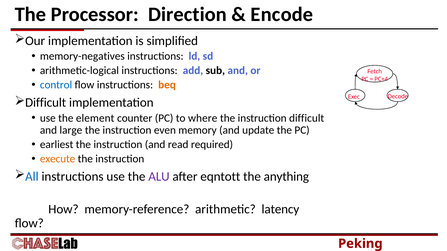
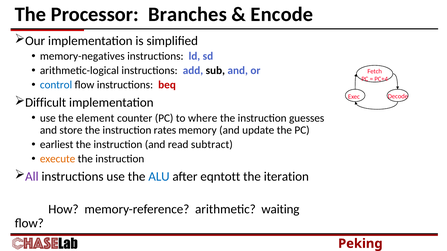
Direction: Direction -> Branches (187, 14)
beq colour: orange -> red (167, 85)
instruction difficult: difficult -> guesses (307, 118)
large: large -> store (71, 130)
even: even -> rates (165, 130)
required: required -> subtract (212, 145)
All colour: blue -> purple (32, 177)
ALU colour: purple -> blue (159, 177)
anything: anything -> iteration (286, 177)
latency: latency -> waiting (280, 210)
